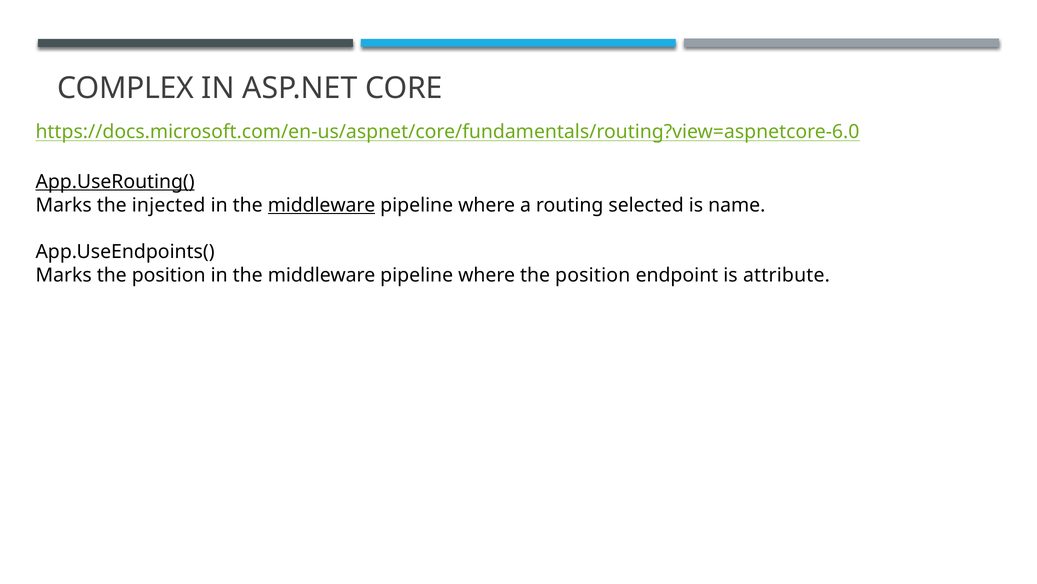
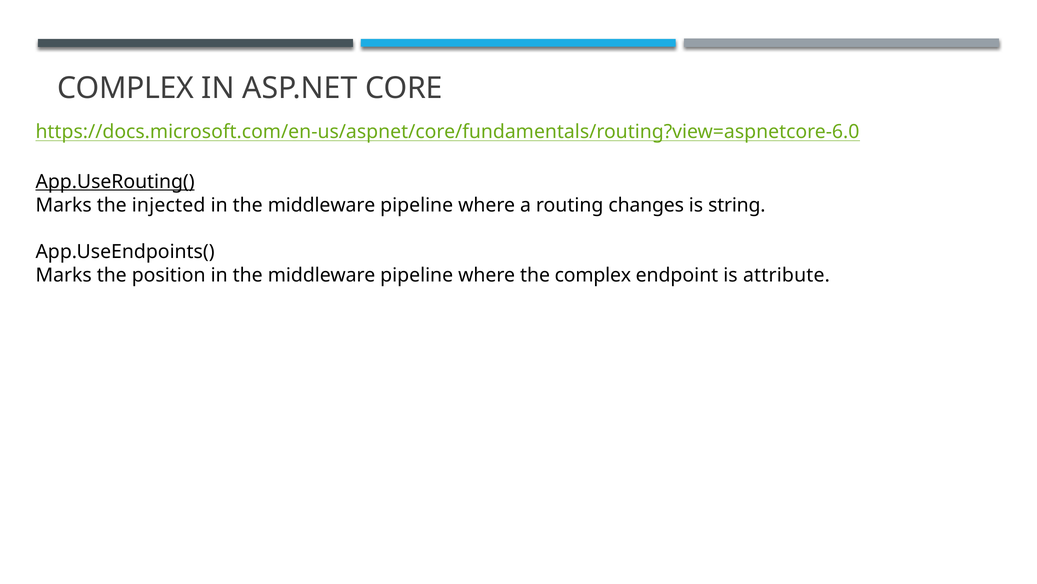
middleware underline: present -> none (322, 205)
selected: selected -> changes (646, 205)
name: name -> string (737, 205)
where the position: position -> complex (593, 275)
